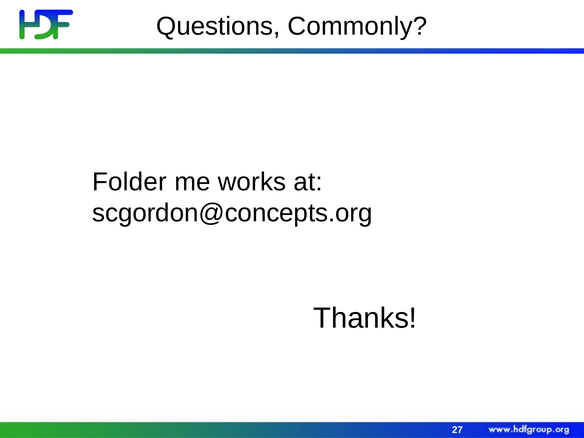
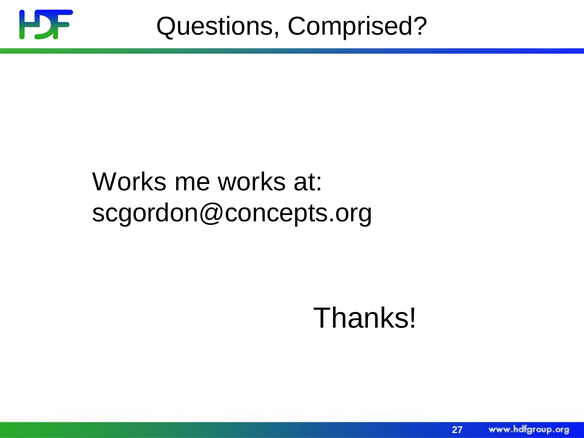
Commonly: Commonly -> Comprised (357, 26)
Folder: Folder -> Works (130, 182)
